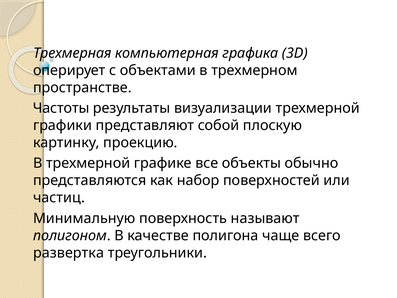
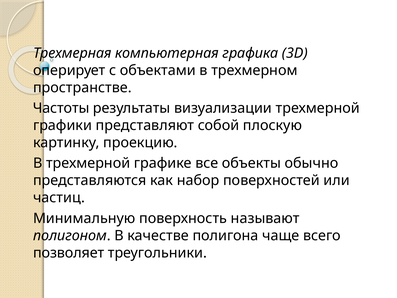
развертка: развертка -> позволяет (69, 253)
